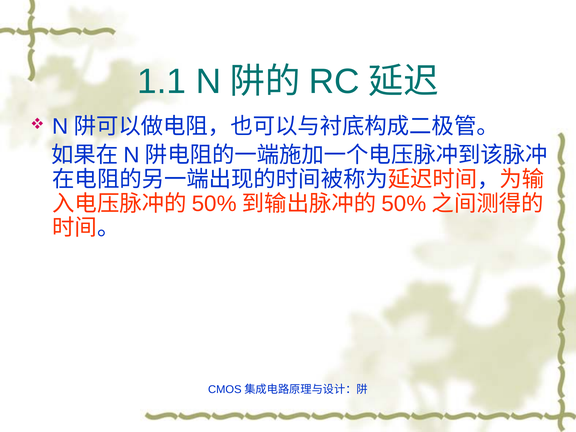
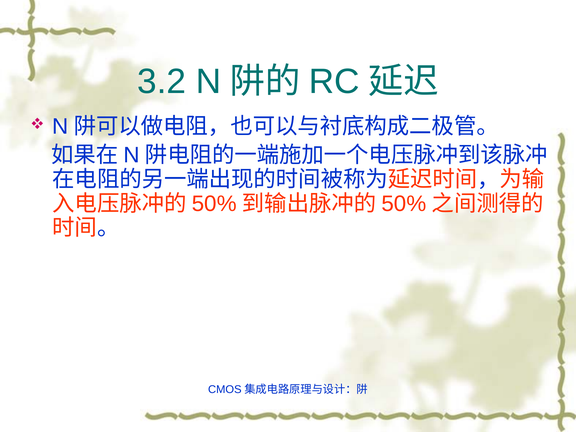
1.1: 1.1 -> 3.2 (162, 82)
